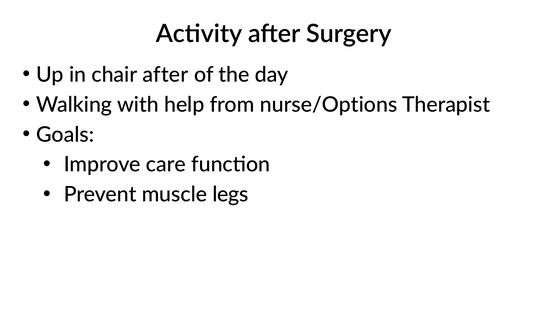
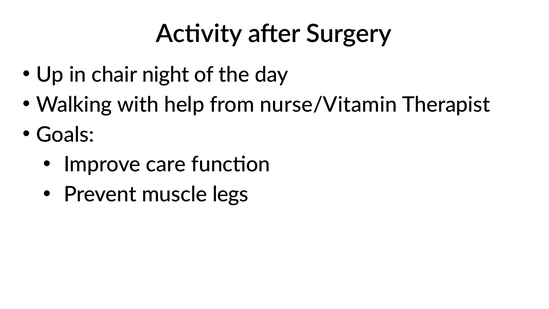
chair after: after -> night (166, 75)
nurse/Options: nurse/Options -> nurse/Vitamin (328, 105)
